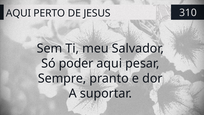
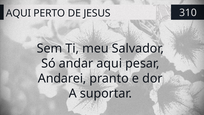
poder: poder -> andar (76, 63)
Sempre: Sempre -> Andarei (62, 78)
